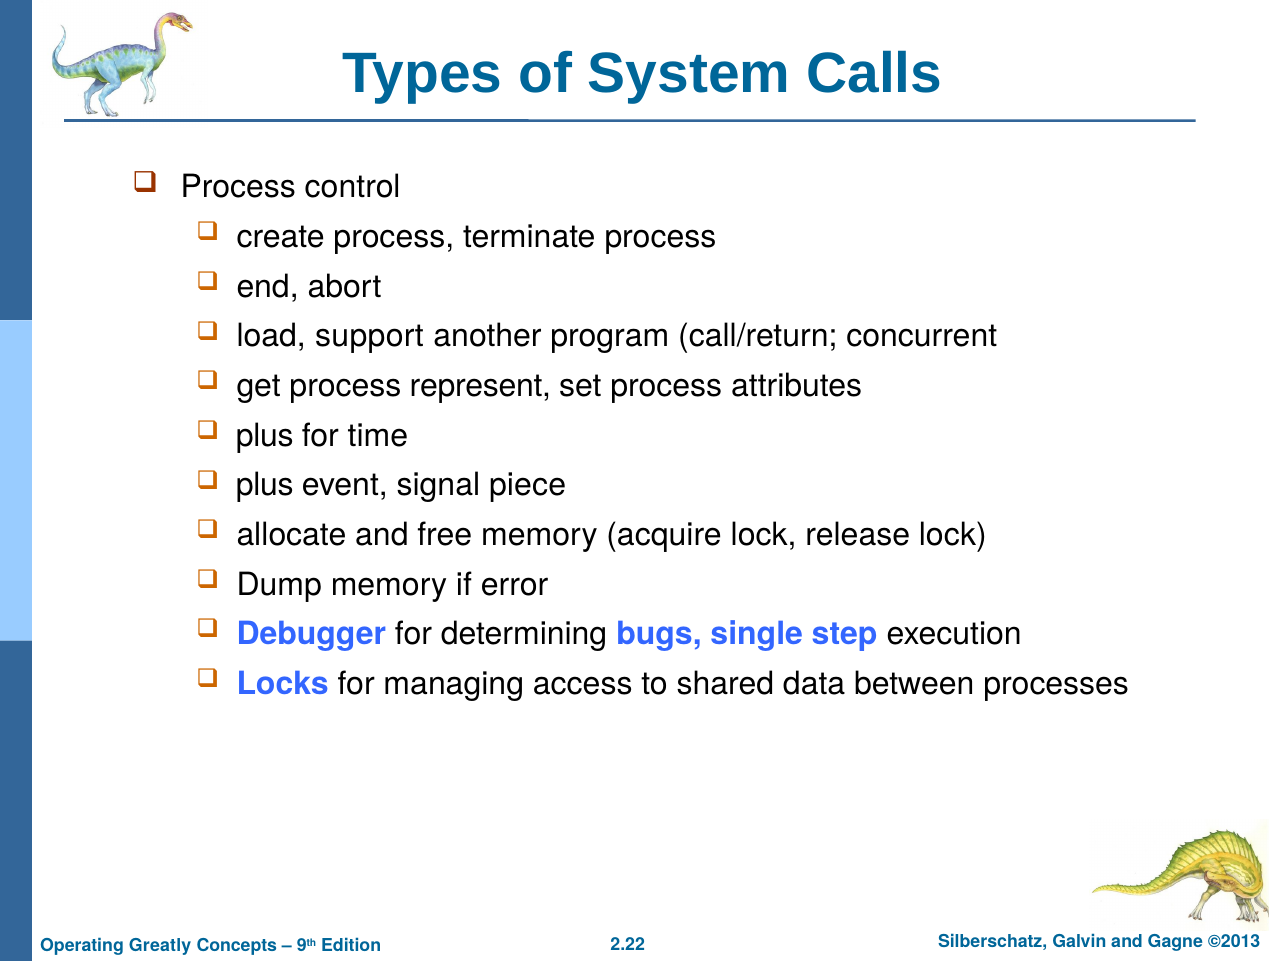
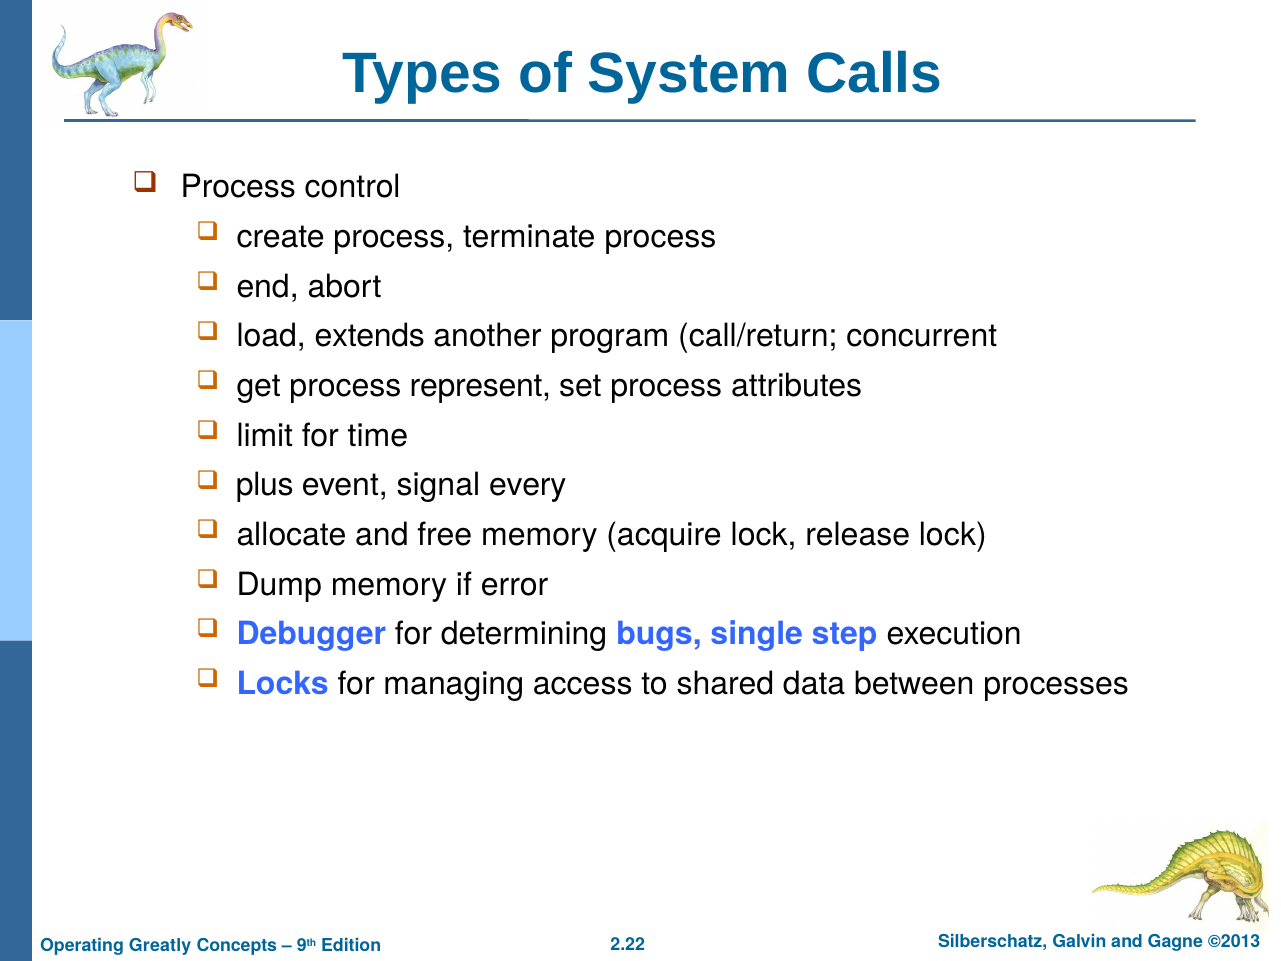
support: support -> extends (370, 336)
plus: plus -> limit (265, 435)
piece: piece -> every (528, 485)
